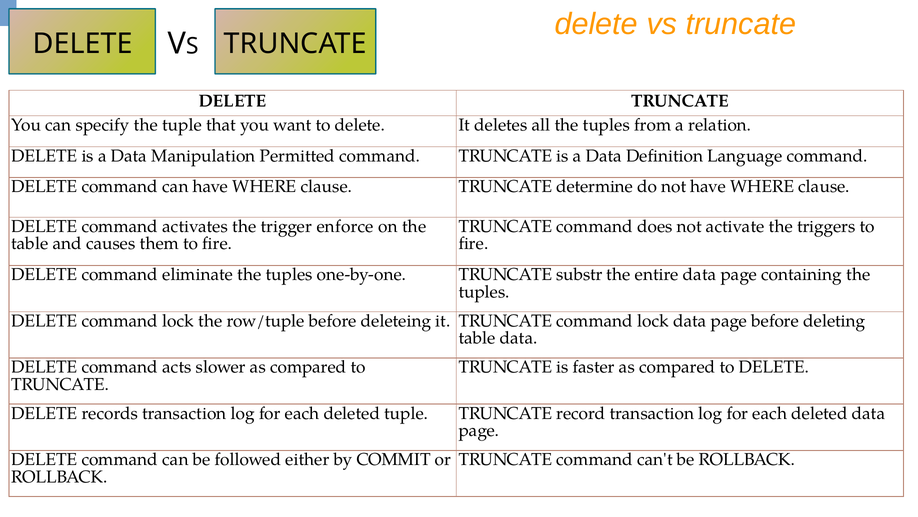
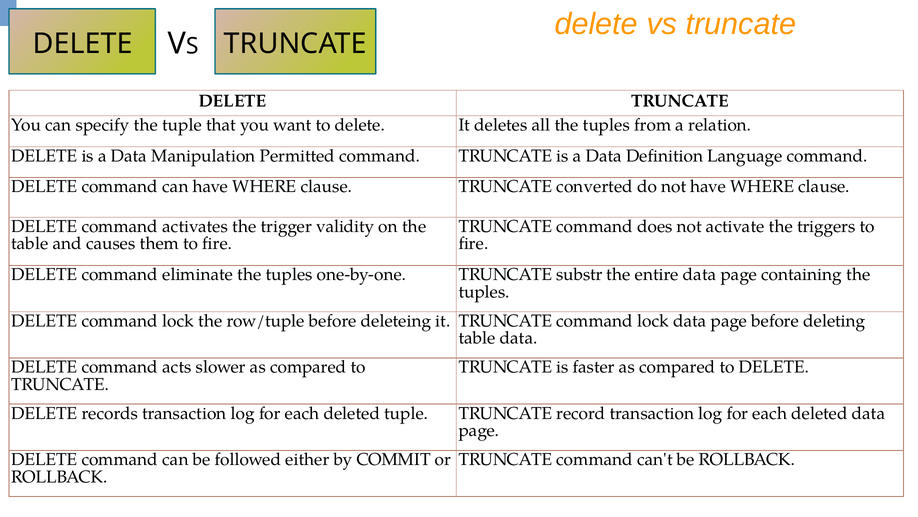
determine: determine -> converted (595, 187)
enforce: enforce -> validity (345, 226)
